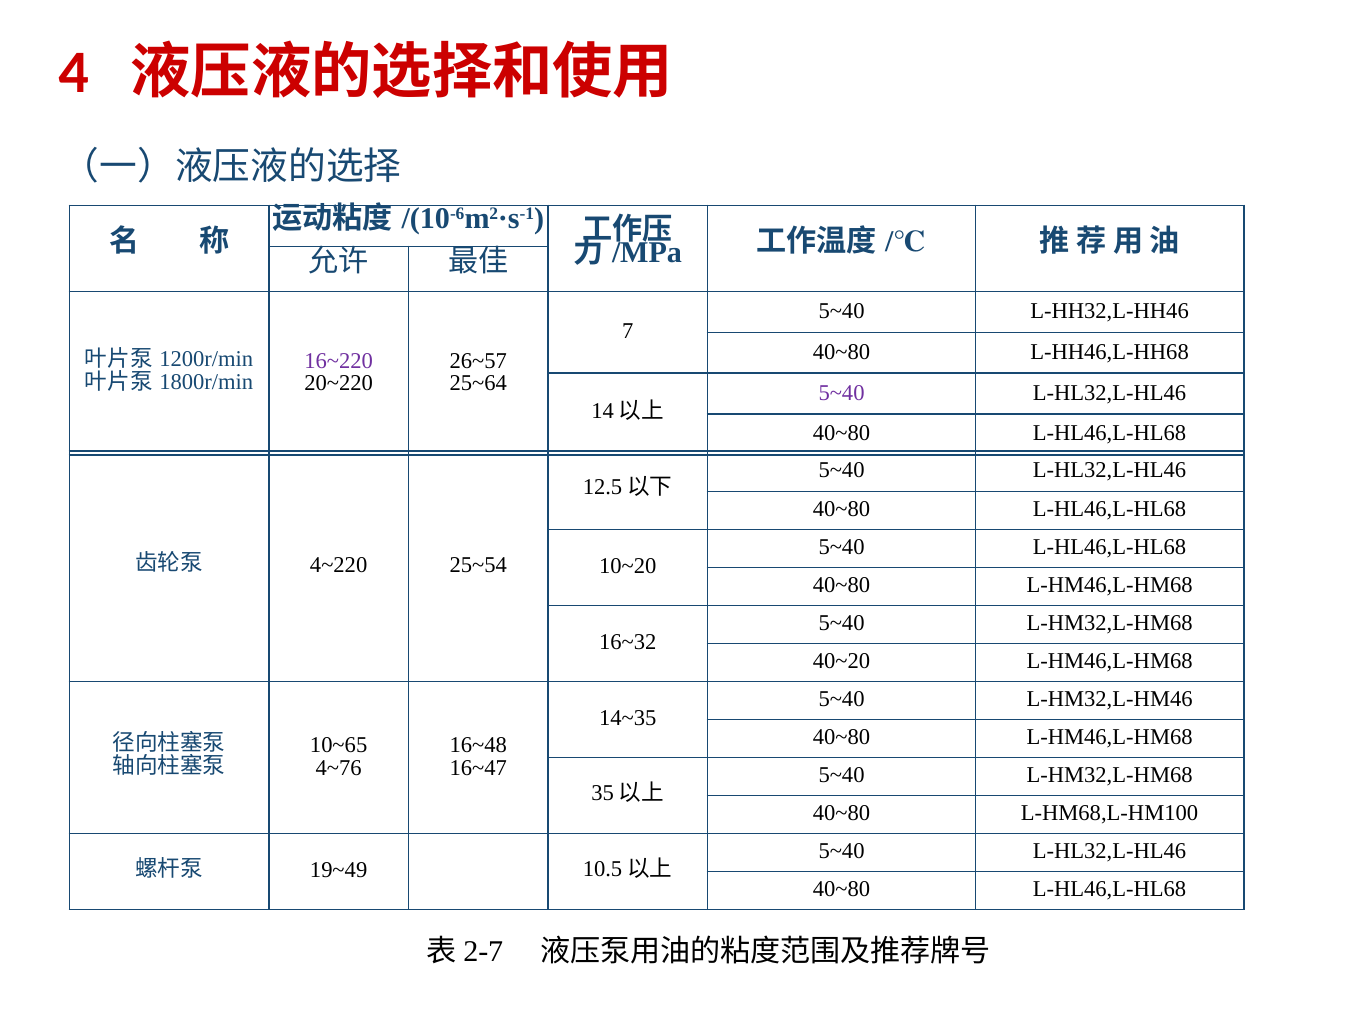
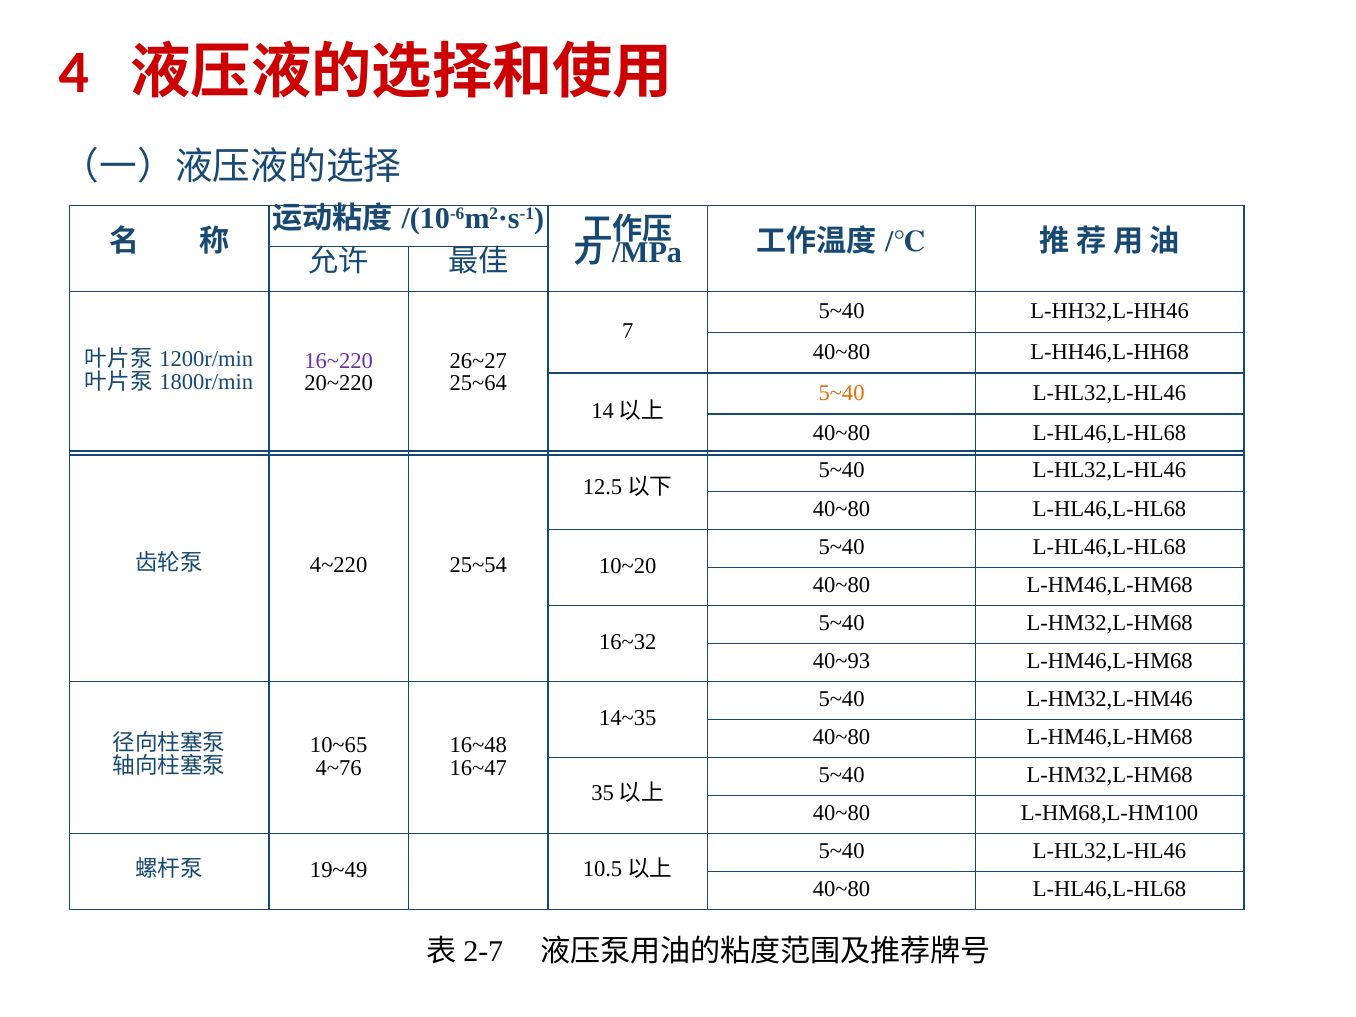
26~57: 26~57 -> 26~27 (478, 361)
5~40 colour: purple -> orange (842, 393)
40~20: 40~20 -> 40~93 (842, 661)
